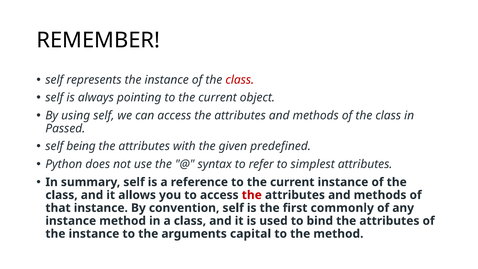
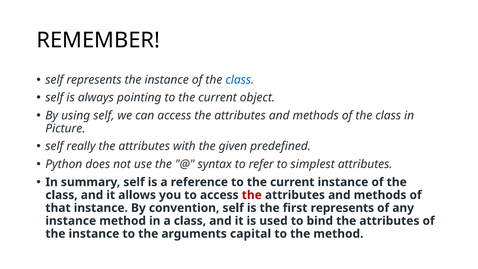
class colour: red -> blue (240, 80)
Passed: Passed -> Picture (65, 128)
being: being -> really (81, 146)
first commonly: commonly -> represents (342, 208)
